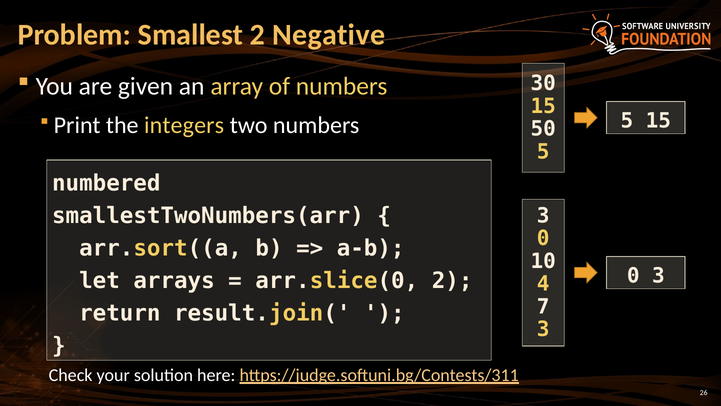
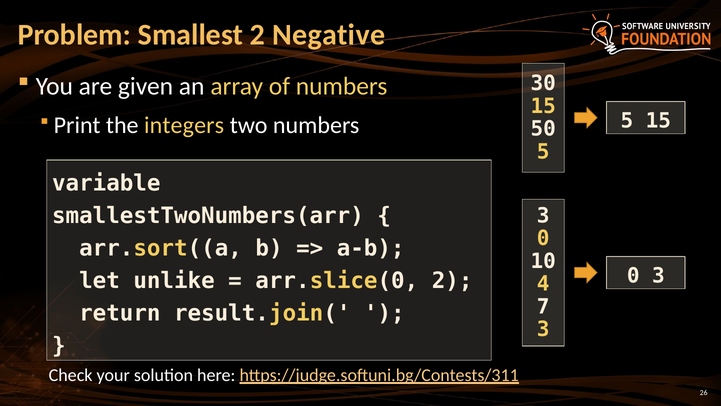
numbered: numbered -> variable (106, 183)
arrays: arrays -> unlike (174, 280)
